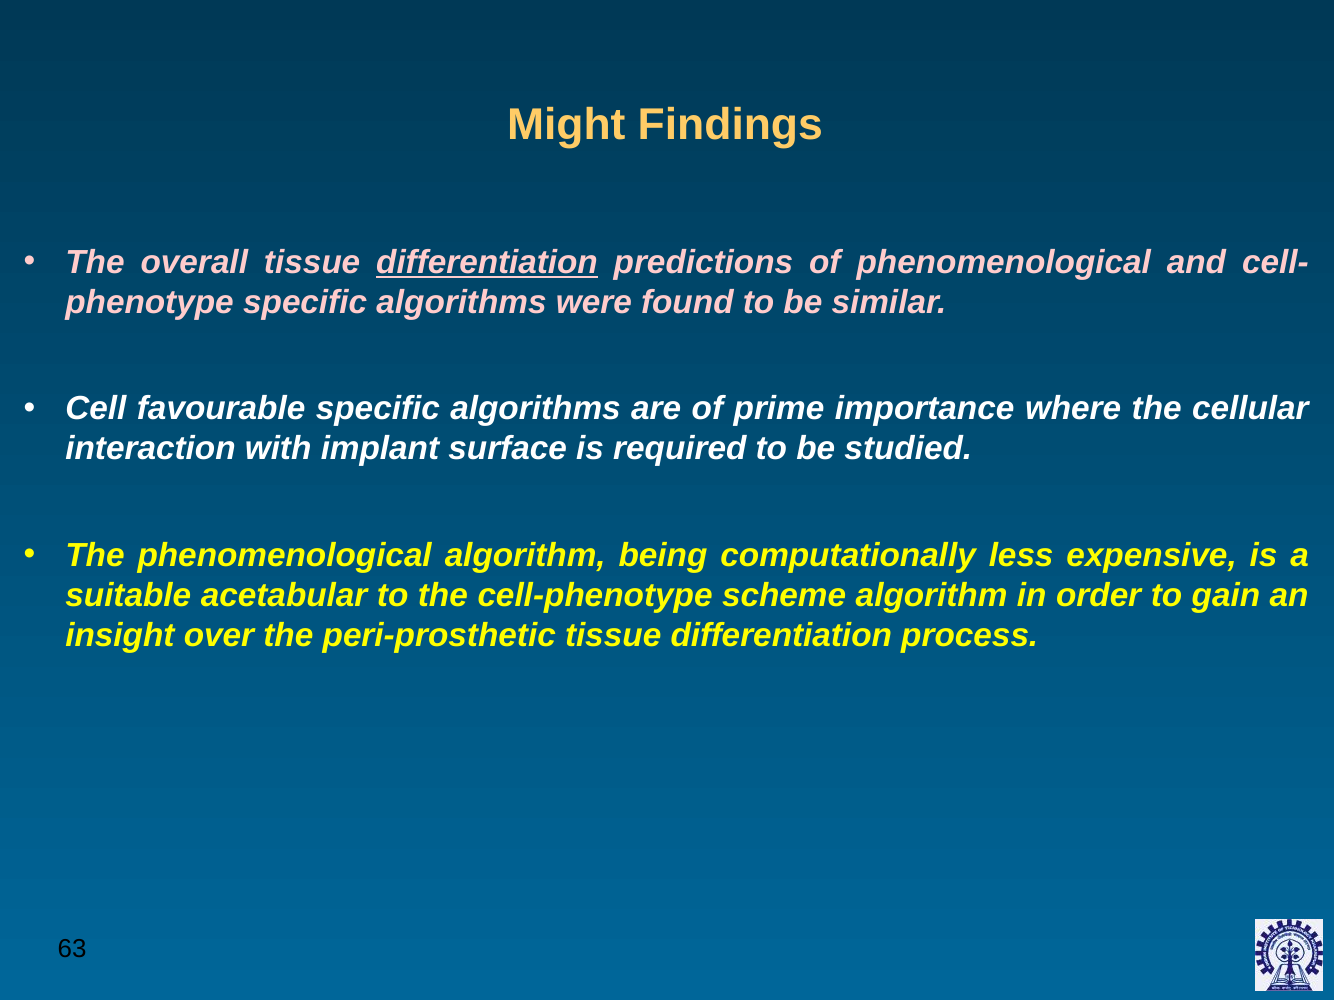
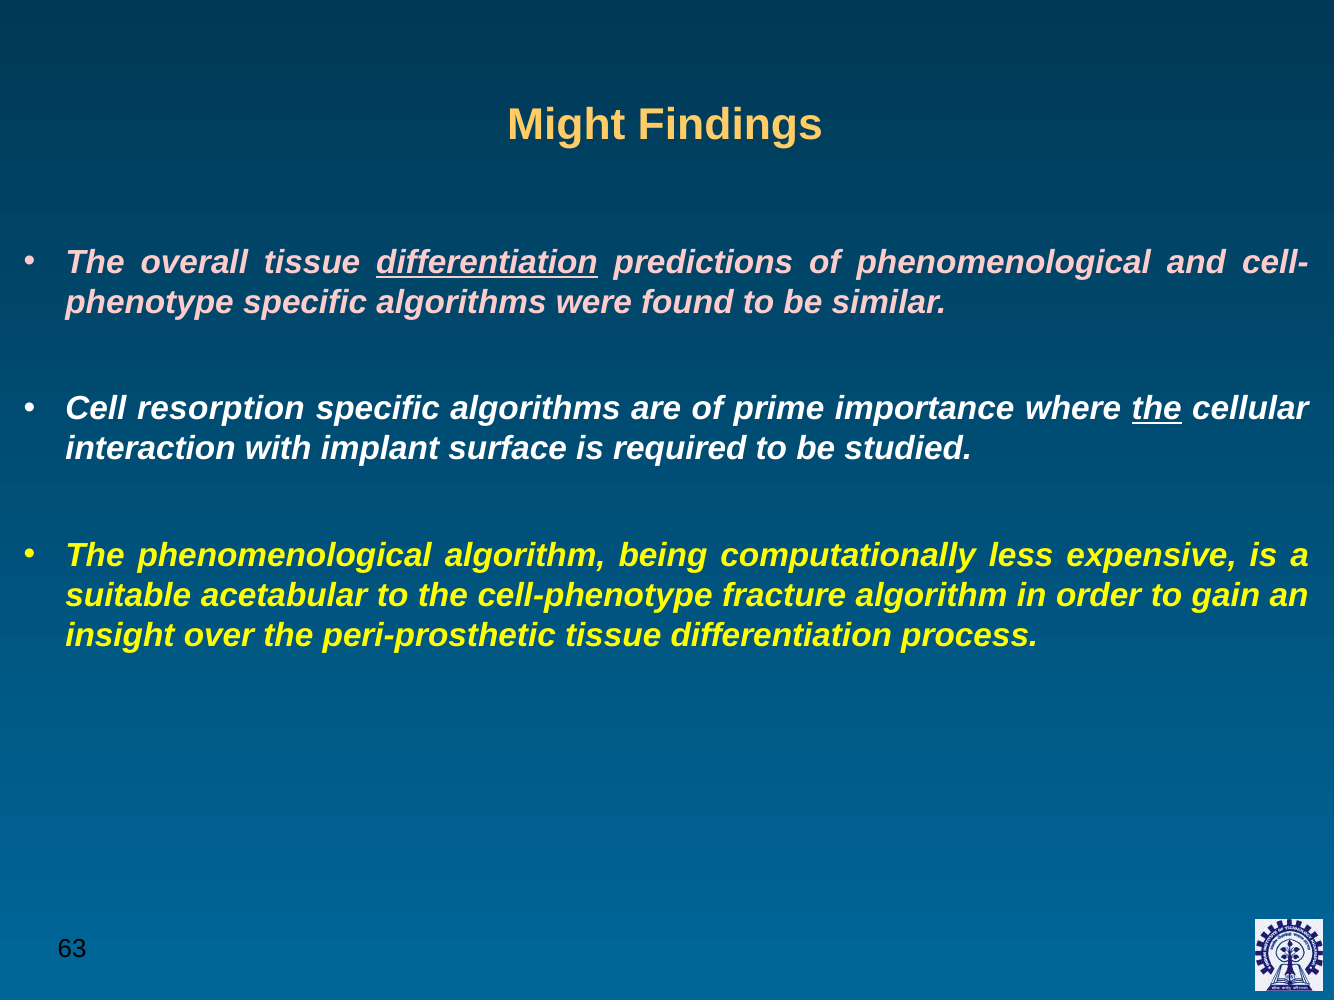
favourable: favourable -> resorption (221, 409)
the underline: none -> present (1157, 409)
scheme: scheme -> fracture (784, 596)
